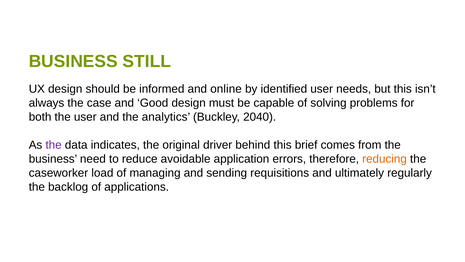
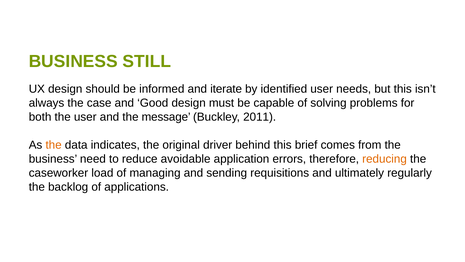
online: online -> iterate (226, 89)
analytics: analytics -> message (166, 117)
2040: 2040 -> 2011 (260, 117)
the colour: purple -> orange (54, 145)
